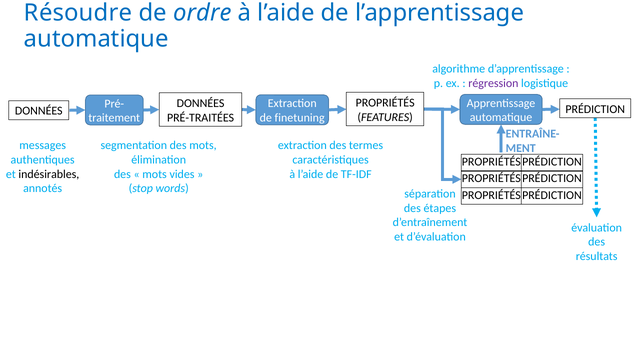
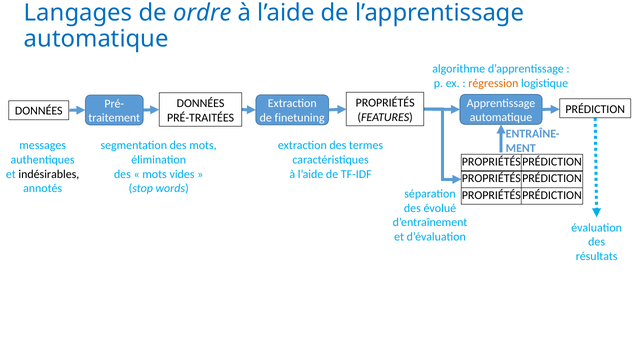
Résoudre: Résoudre -> Langages (78, 13)
régression colour: purple -> orange (493, 83)
étapes: étapes -> évolué (440, 208)
